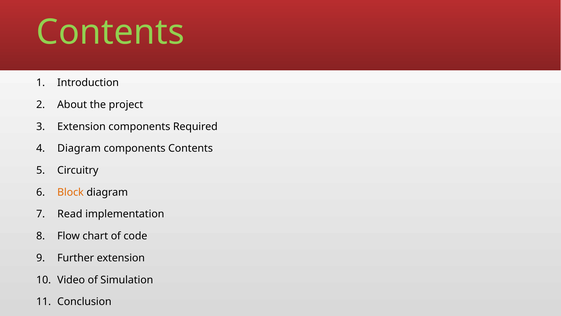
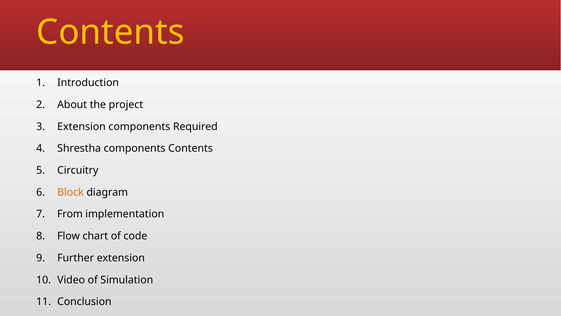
Contents colour: light green -> yellow (110, 32)
Diagram: Diagram -> Shrestha (79, 148)
Read: Read -> From (70, 214)
